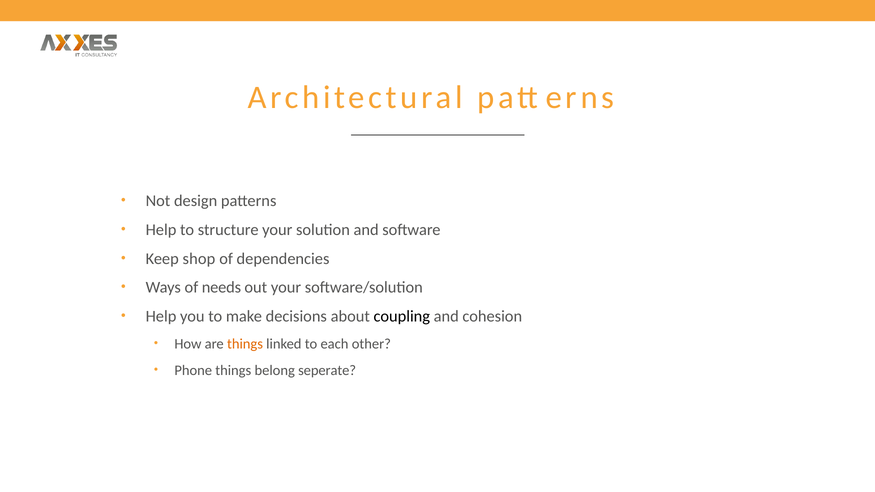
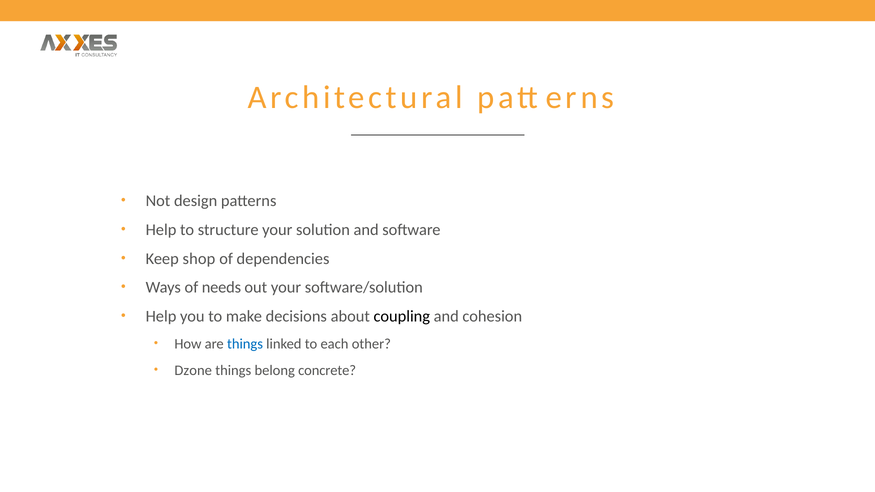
things colour: orange -> blue (245, 344)
Phone: Phone -> Dzone (193, 371)
seperate: seperate -> concrete (327, 371)
